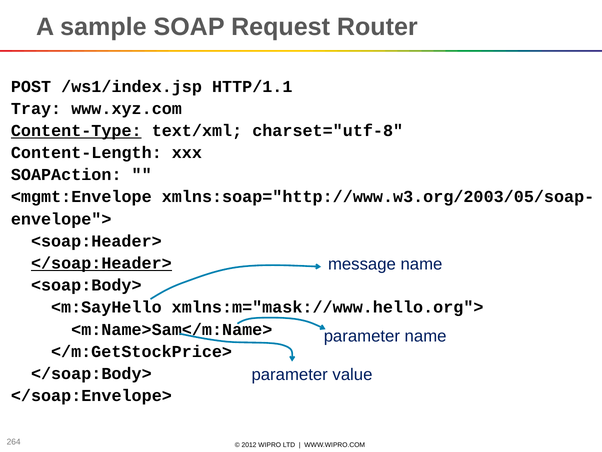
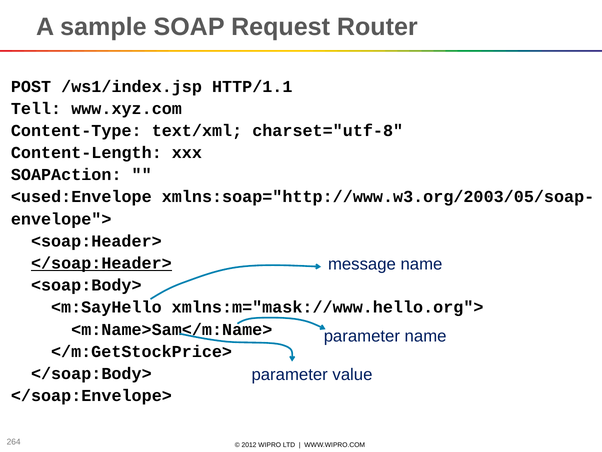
Tray: Tray -> Tell (36, 108)
Content-Type underline: present -> none (76, 131)
<mgmt:Envelope: <mgmt:Envelope -> <used:Envelope (81, 197)
